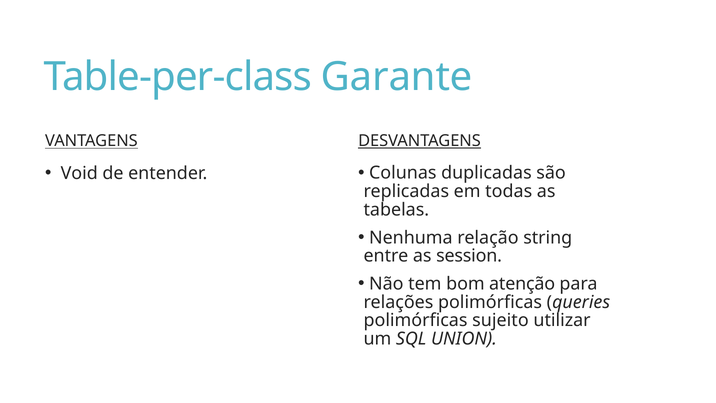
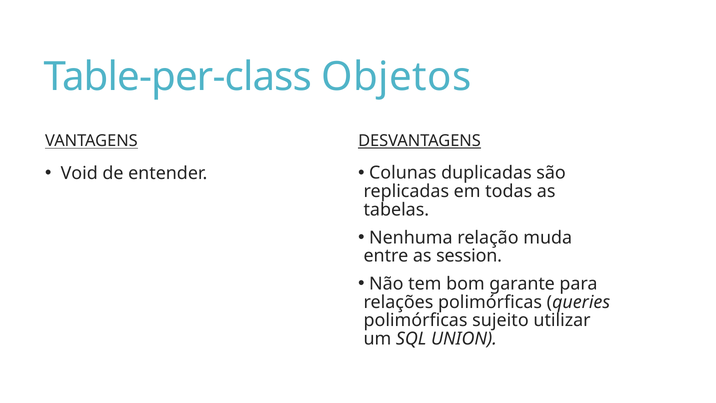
Garante: Garante -> Objetos (396, 77)
string: string -> muda (548, 237)
atenção: atenção -> garante (522, 284)
